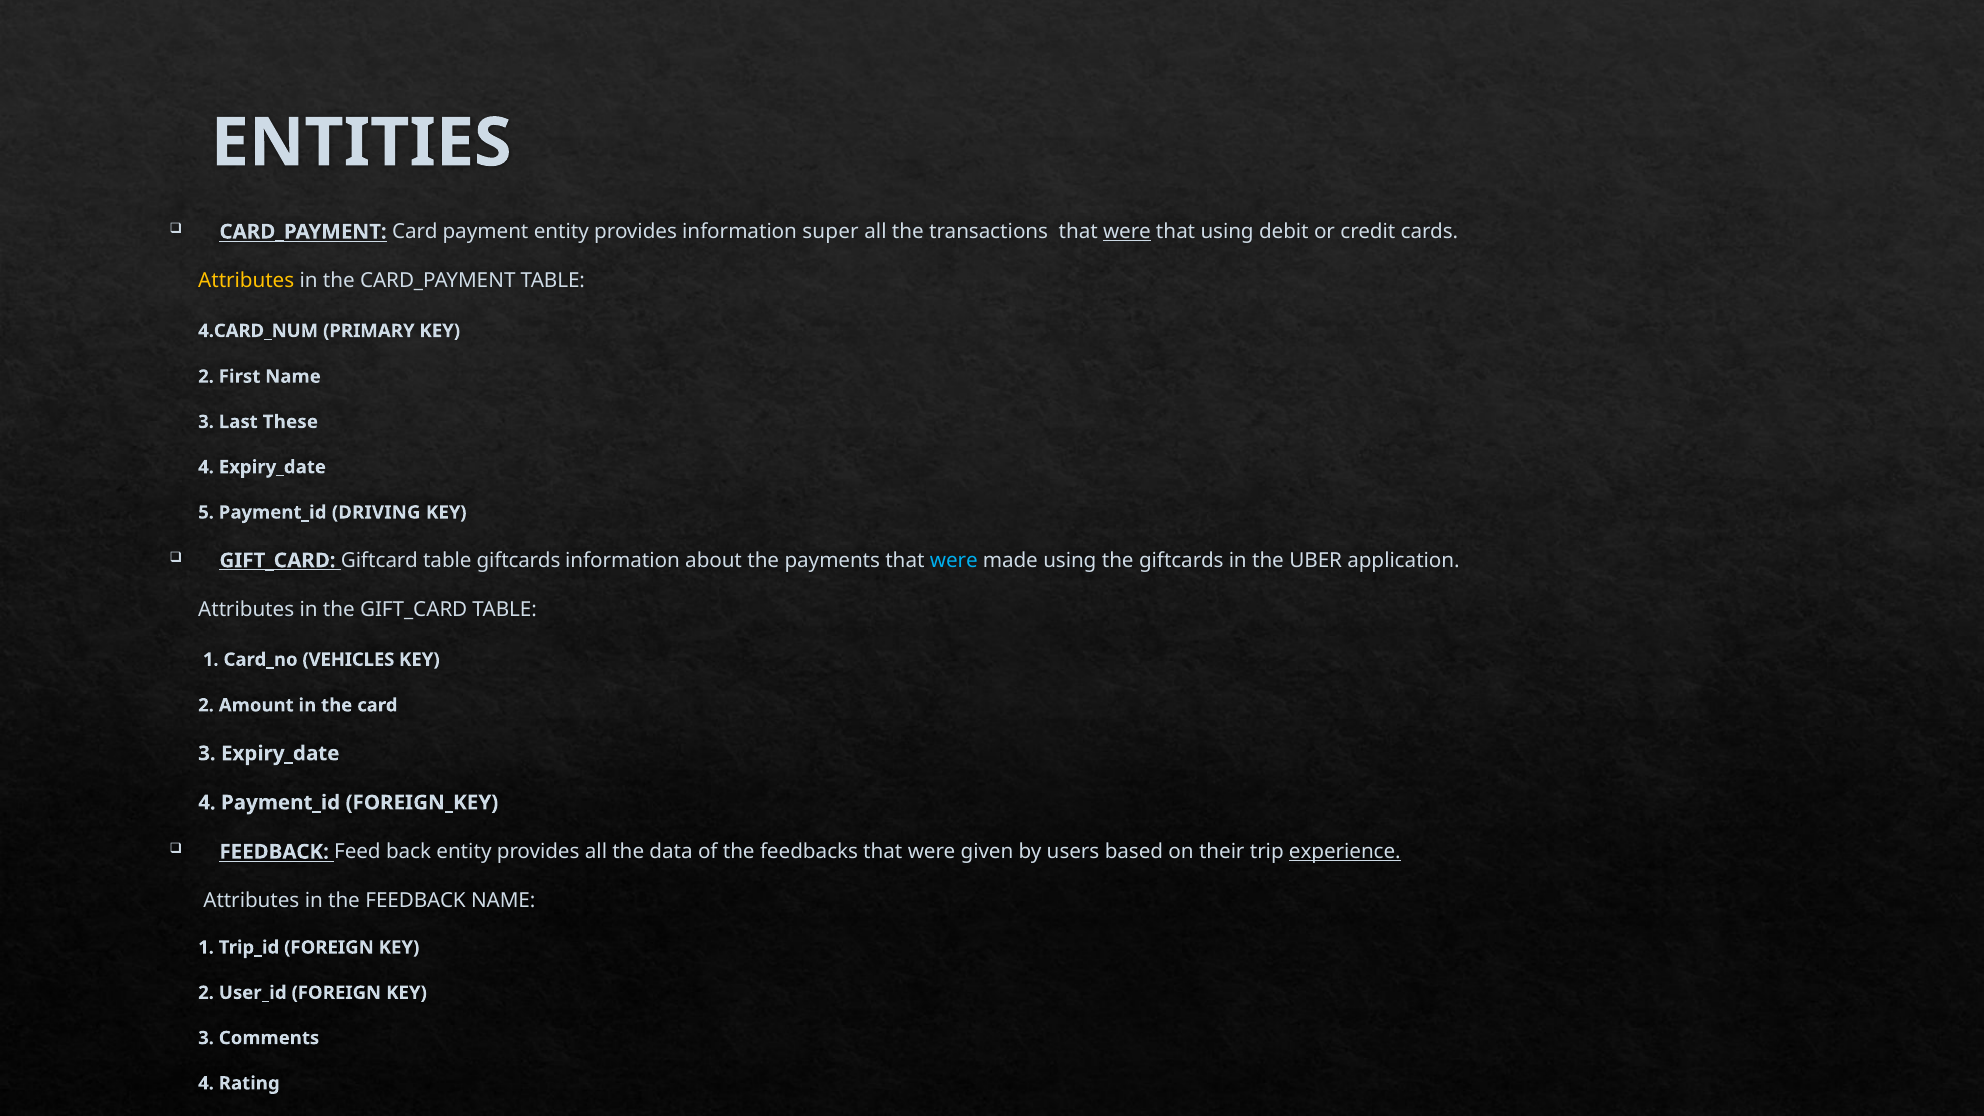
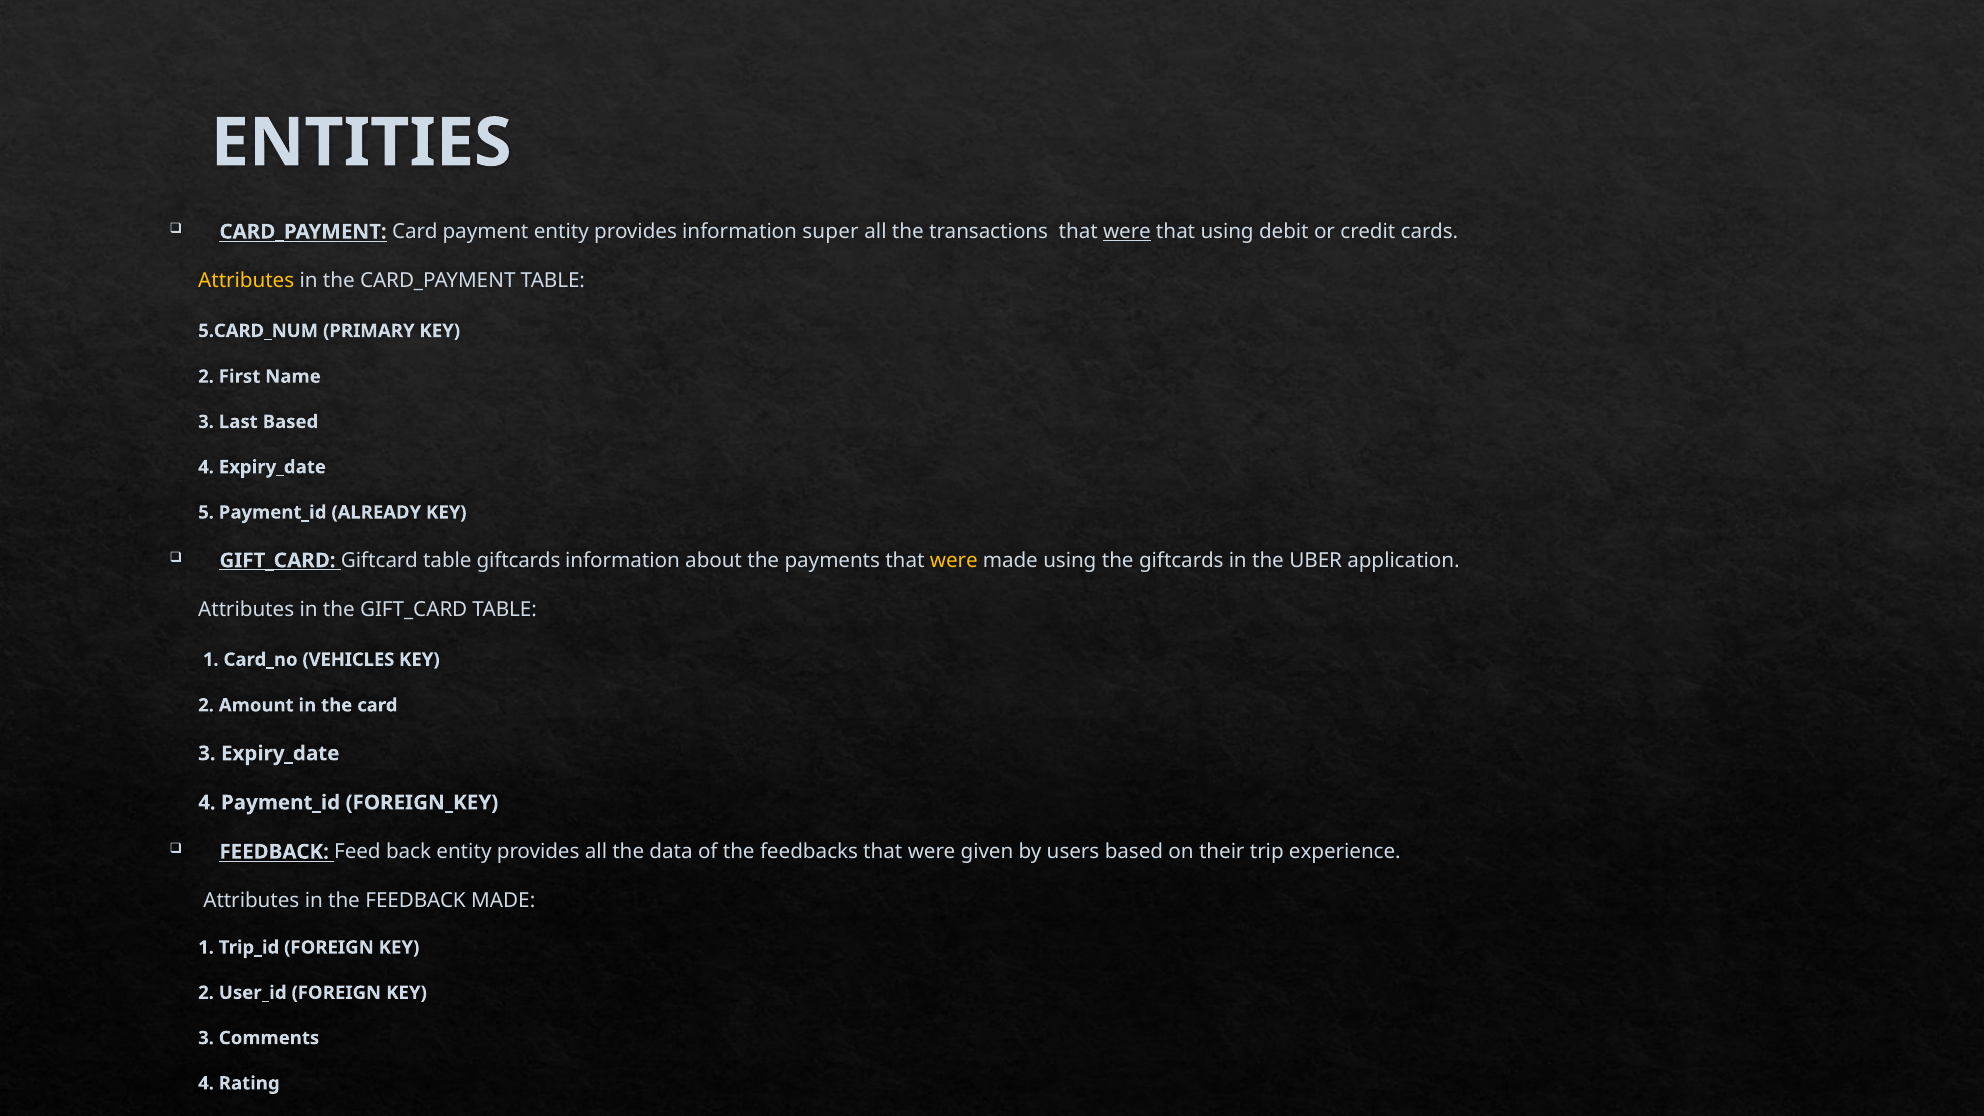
4.CARD_NUM: 4.CARD_NUM -> 5.CARD_NUM (258, 331)
Last These: These -> Based (291, 422)
DRIVING: DRIVING -> ALREADY (376, 512)
were colour: light blue -> yellow (954, 561)
experience underline: present -> none (1345, 852)
FEEDBACK NAME: NAME -> MADE (503, 901)
